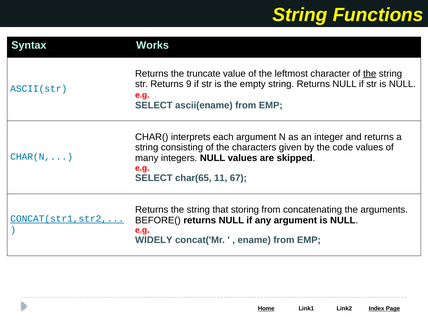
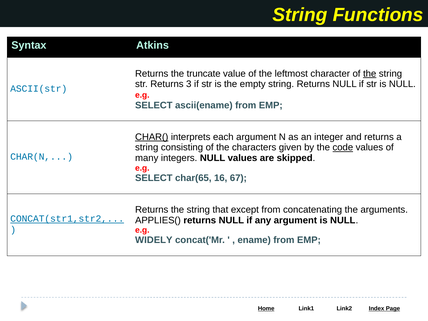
Works: Works -> Atkins (153, 45)
9: 9 -> 3 (189, 84)
CHAR( underline: none -> present (152, 137)
code underline: none -> present (343, 148)
11: 11 -> 16 (221, 178)
storing: storing -> except (245, 210)
BEFORE(: BEFORE( -> APPLIES( (158, 220)
